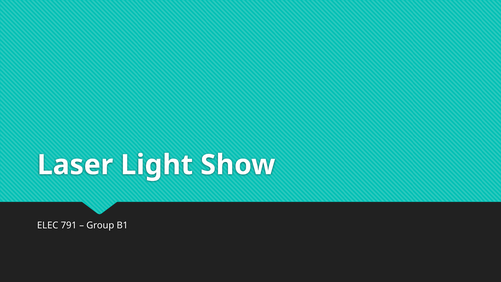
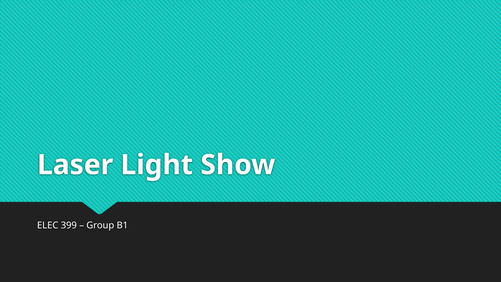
791: 791 -> 399 (69, 225)
